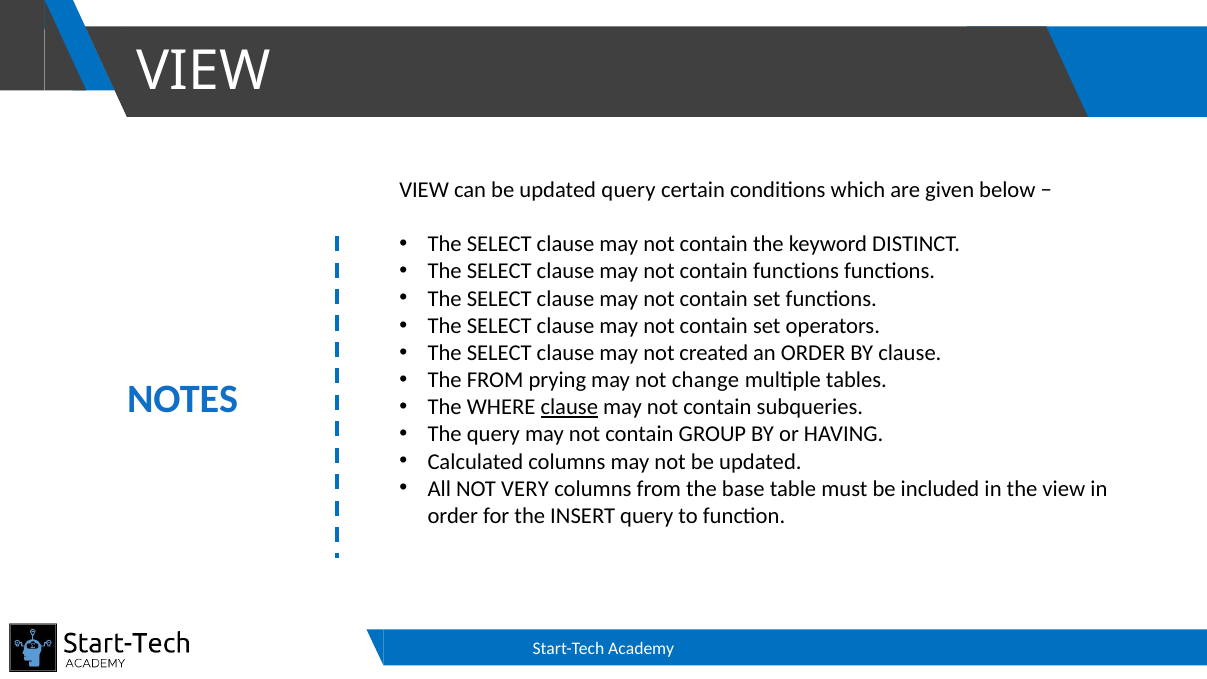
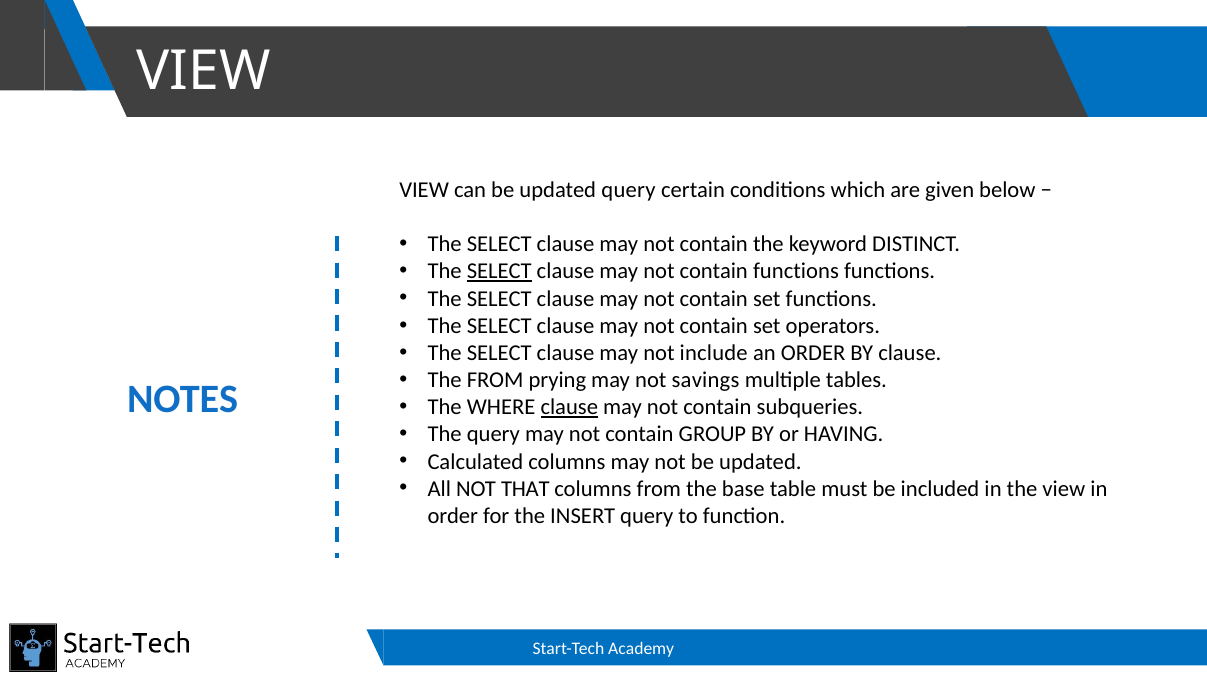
SELECT underline: none -> present (499, 271)
created: created -> include (714, 353)
change: change -> savings (706, 380)
VERY: VERY -> THAT (525, 489)
